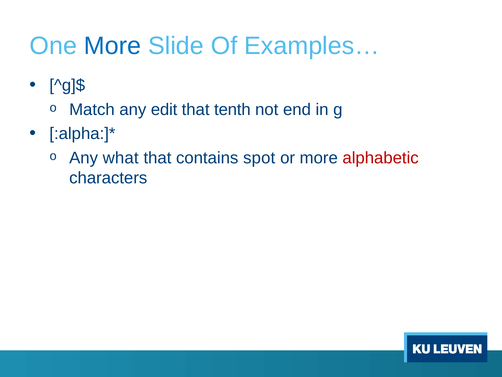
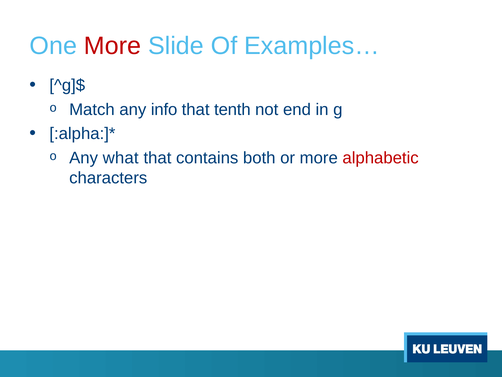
More colour: blue -> red (113, 46)
edit: edit -> info (164, 109)
spot: spot -> both (259, 158)
